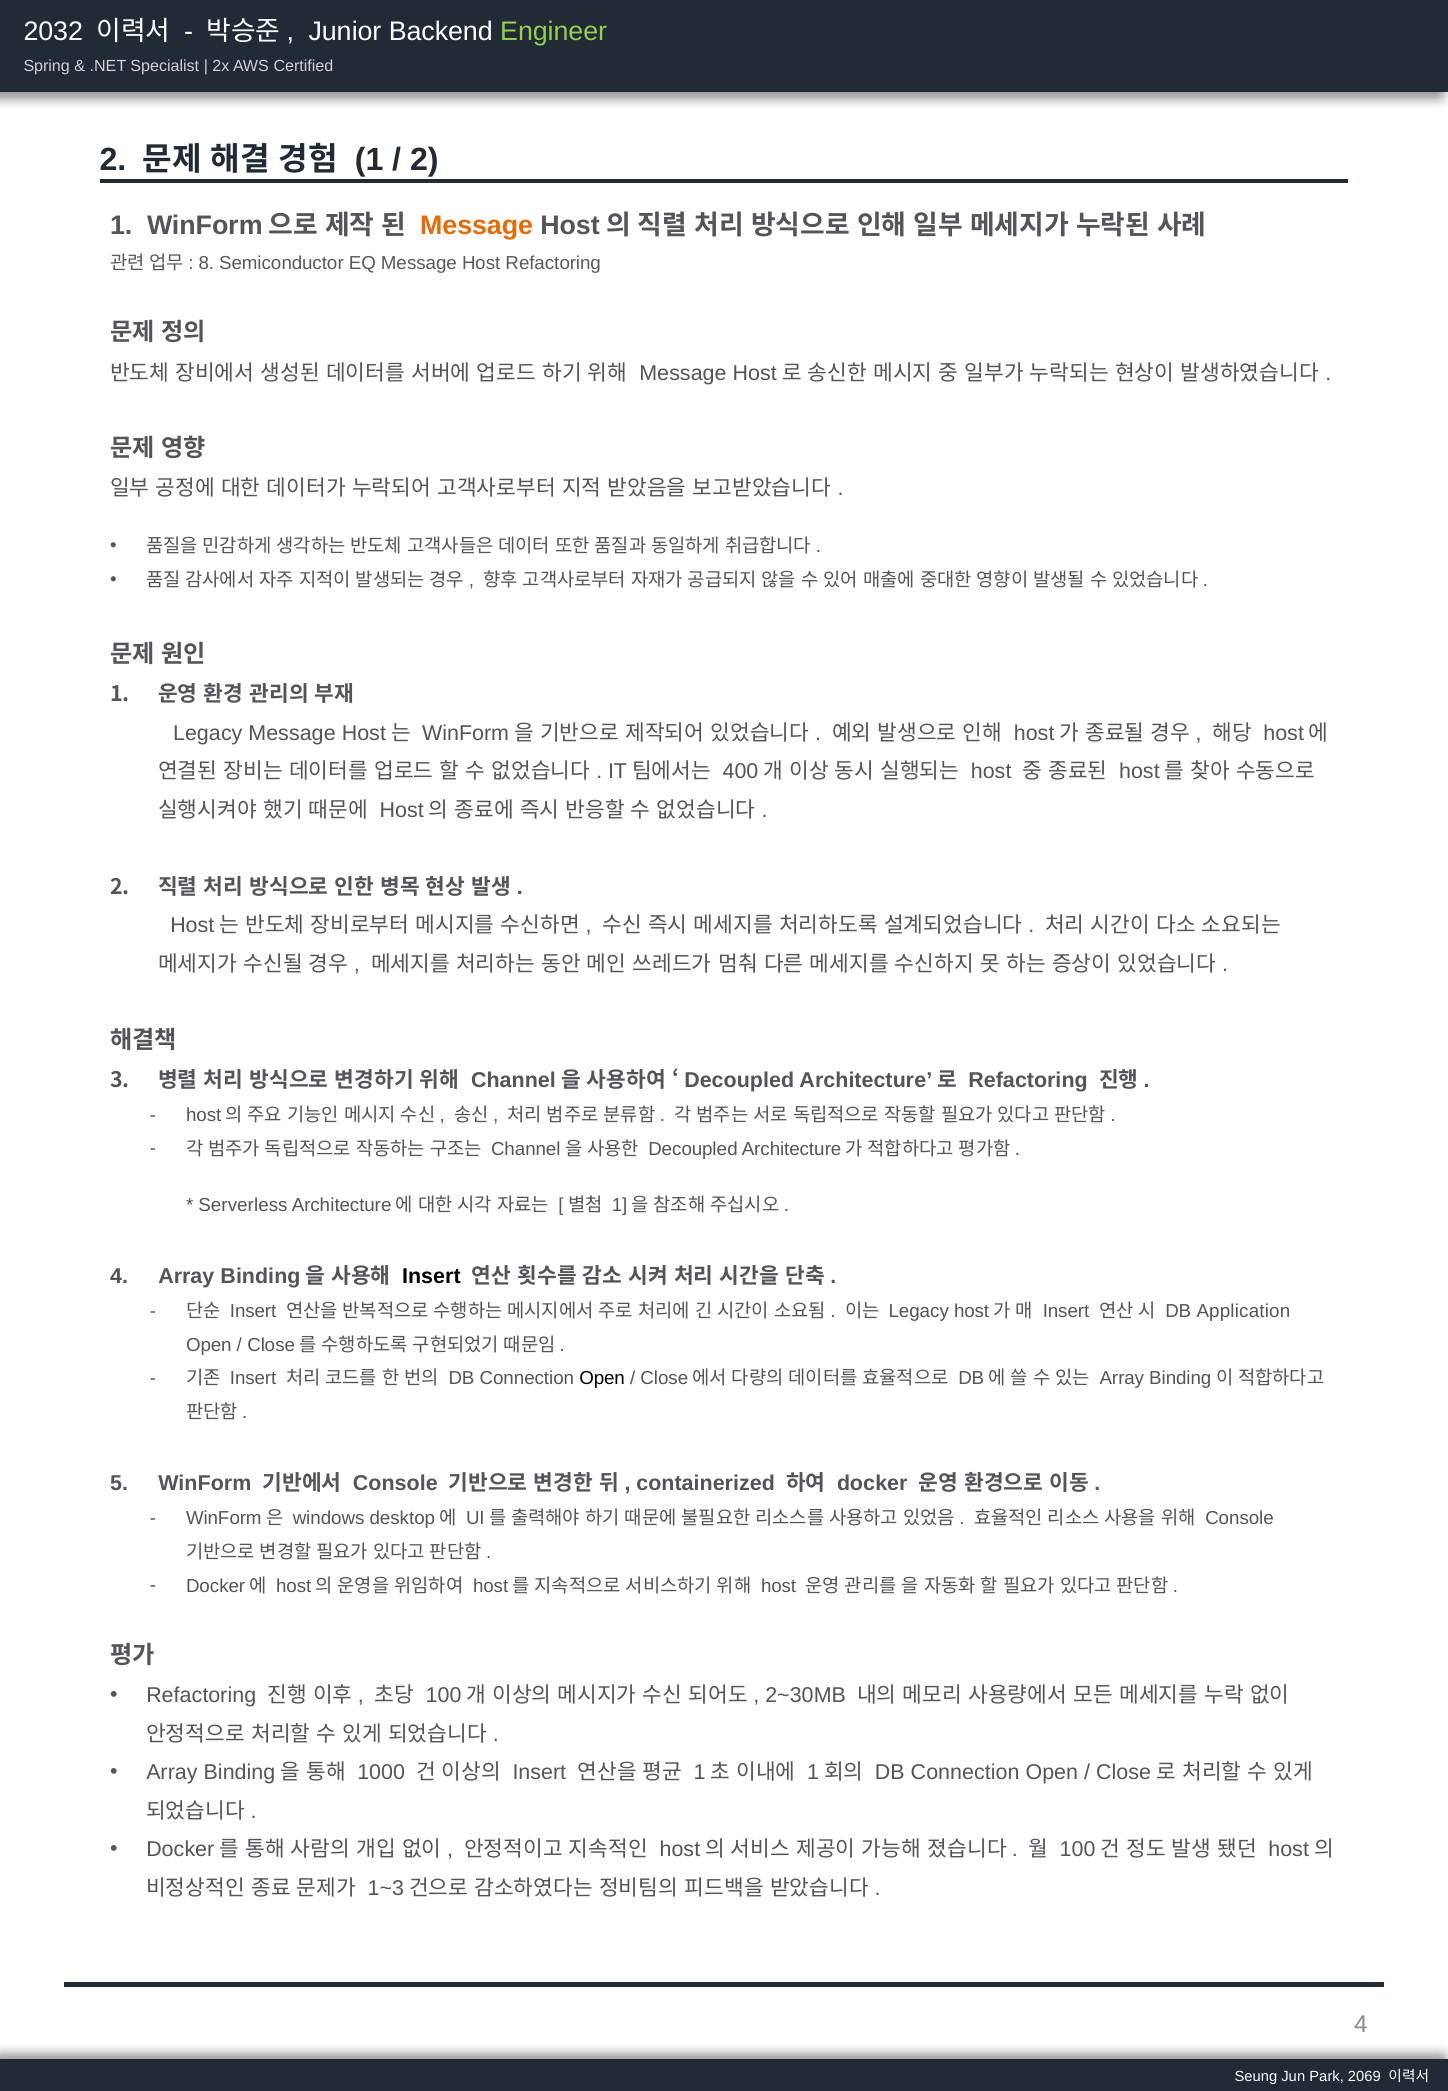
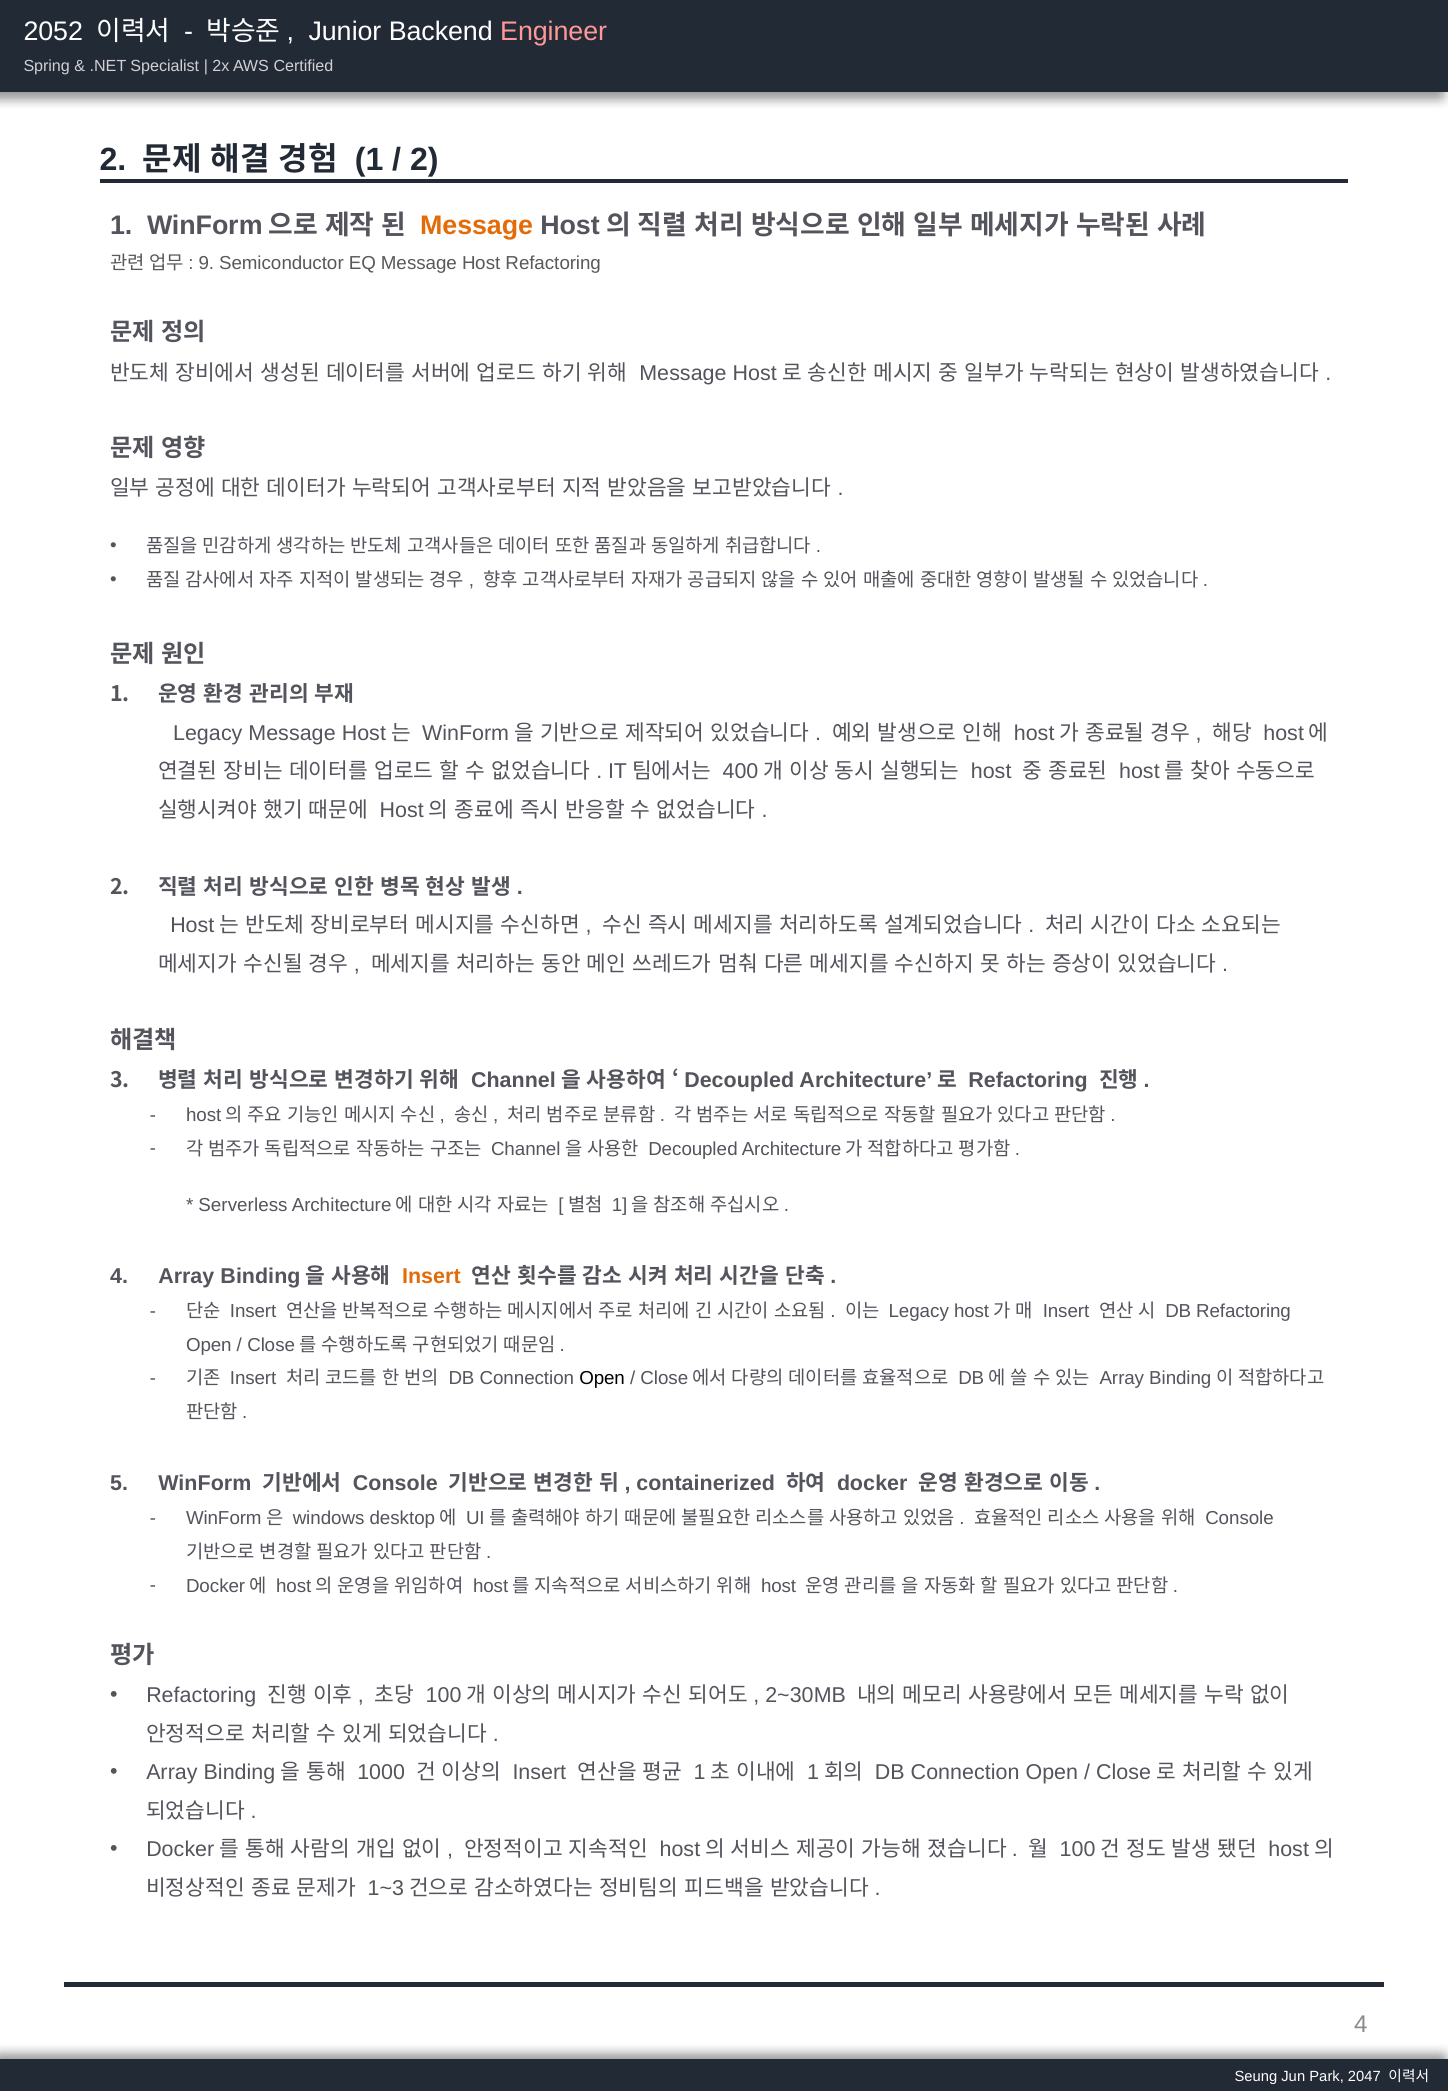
2032: 2032 -> 2052 (53, 31)
Engineer colour: light green -> pink (554, 31)
8: 8 -> 9 (206, 263)
Insert colour: black -> orange (431, 1276)
DB Application: Application -> Refactoring (1244, 1312)
2069: 2069 -> 2047 (1364, 2078)
